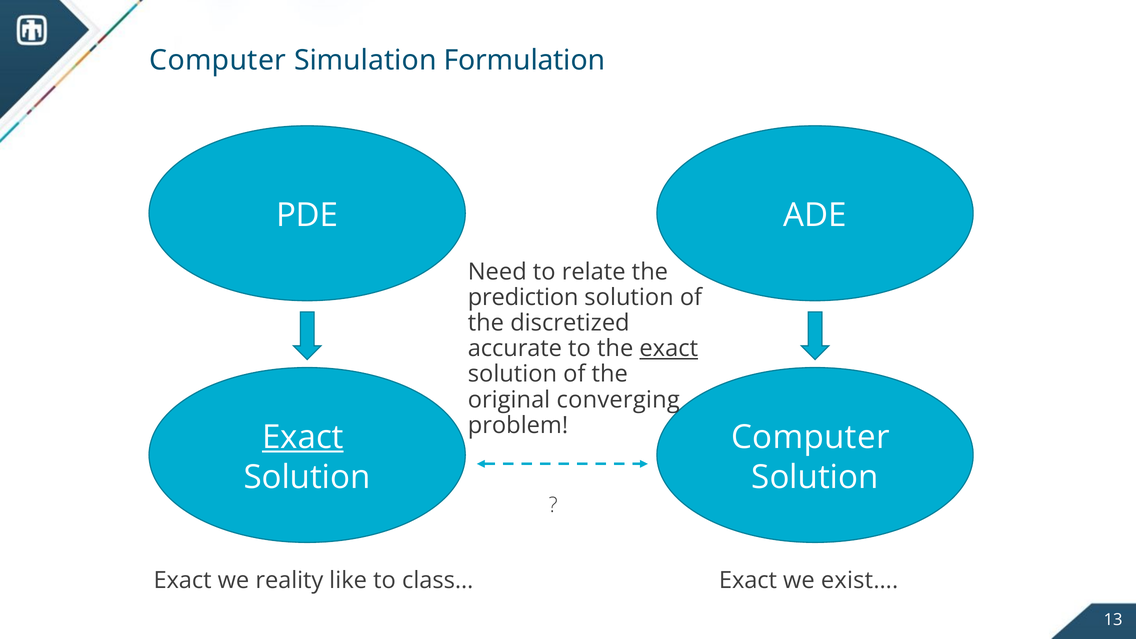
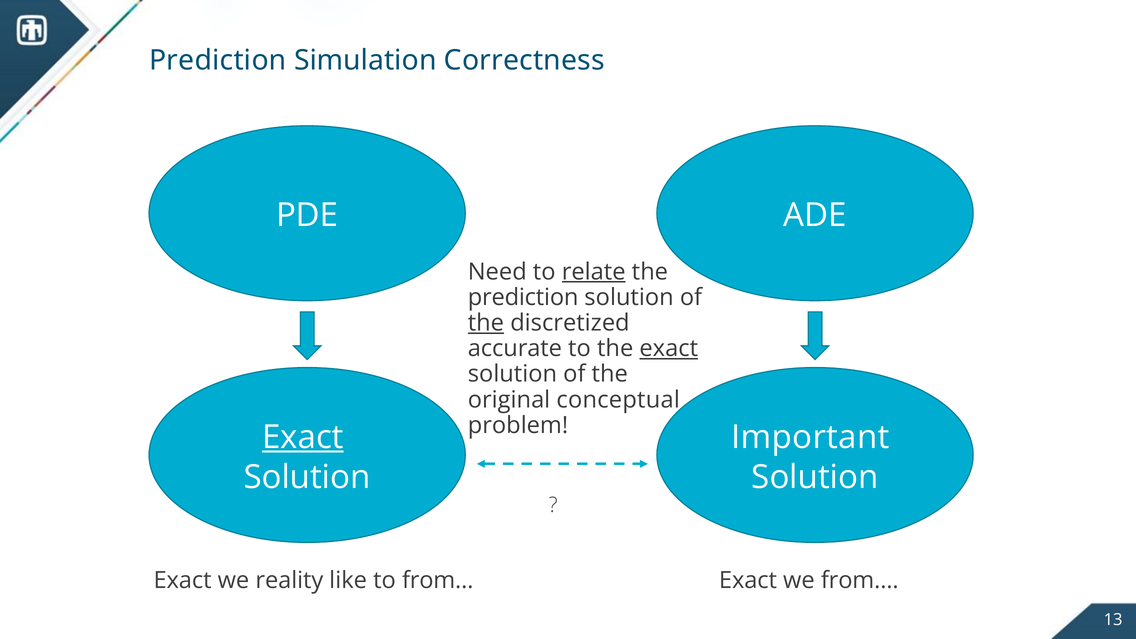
Computer: Computer -> Prediction (218, 60)
Formulation: Formulation -> Correctness (524, 60)
relate underline: none -> present (594, 272)
the underline: none -> present (486, 323)
converging: converging -> conceptual (618, 400)
Computer: Computer -> Important (810, 437)
to class…: class… -> from… (438, 581)
we exist…: exist… -> from… (860, 581)
